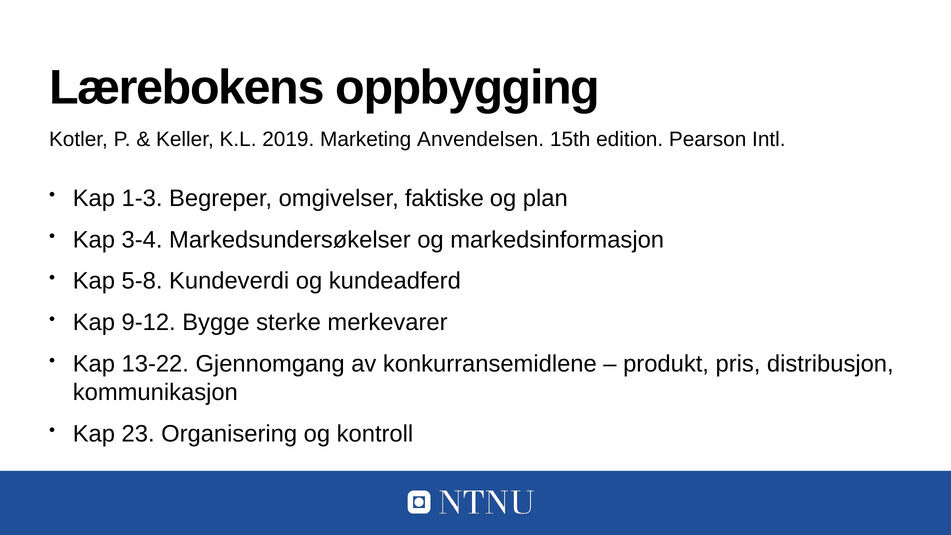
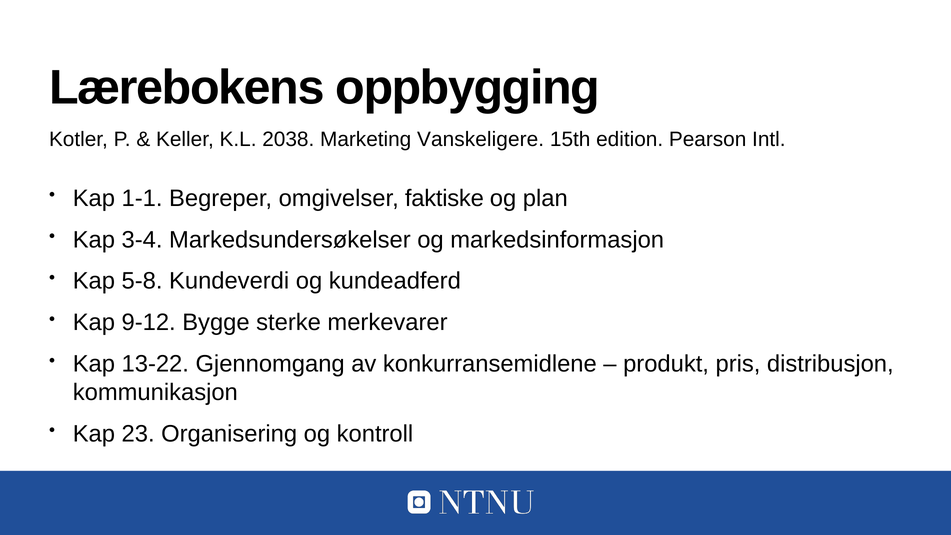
2019: 2019 -> 2038 (288, 139)
Anvendelsen: Anvendelsen -> Vanskeligere (481, 139)
1-3: 1-3 -> 1-1 (142, 198)
